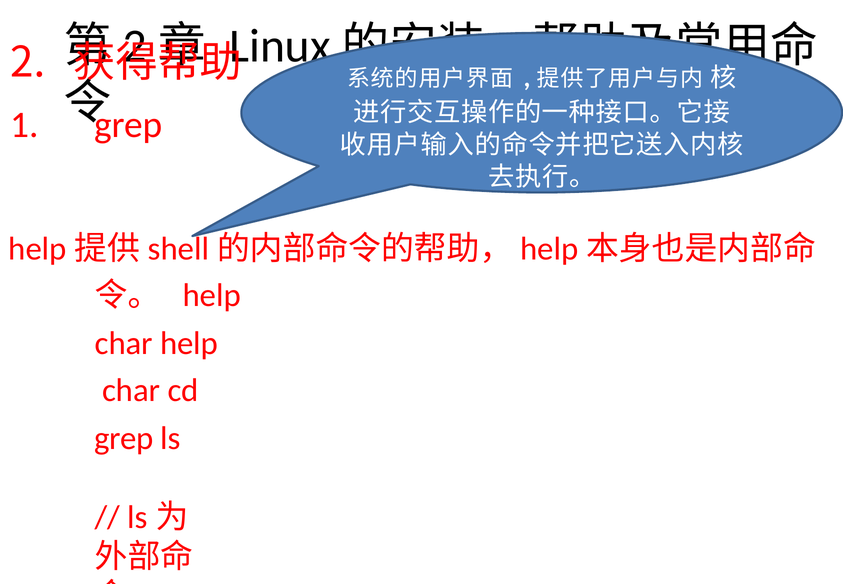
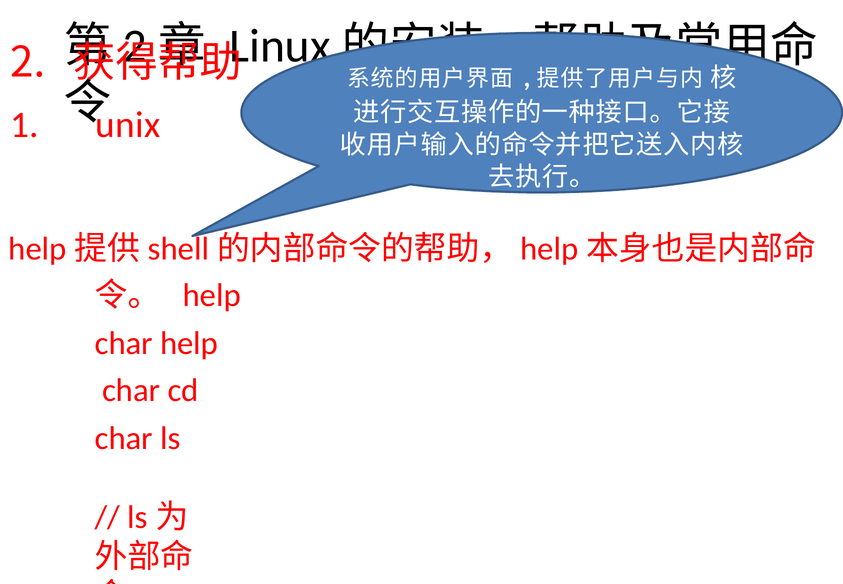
grep: grep -> unix (128, 125)
grep: grep -> char (124, 438)
